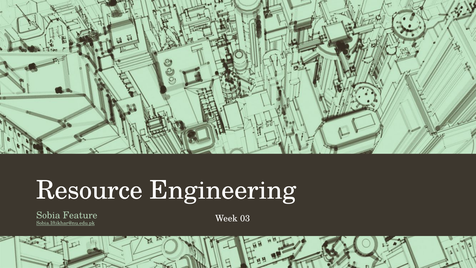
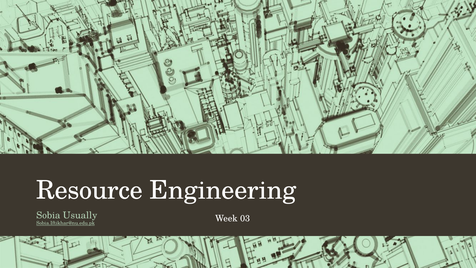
Feature: Feature -> Usually (80, 215)
